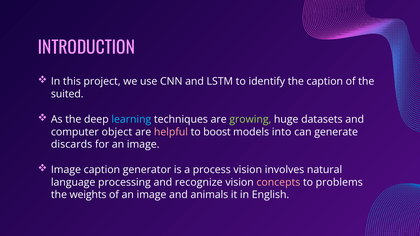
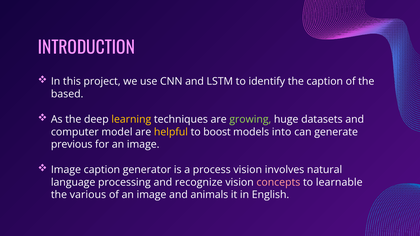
suited: suited -> based (67, 94)
learning colour: light blue -> yellow (131, 119)
object: object -> model (117, 132)
helpful colour: pink -> yellow (171, 132)
discards: discards -> previous (72, 145)
problems: problems -> learnable (339, 182)
weights: weights -> various (88, 195)
